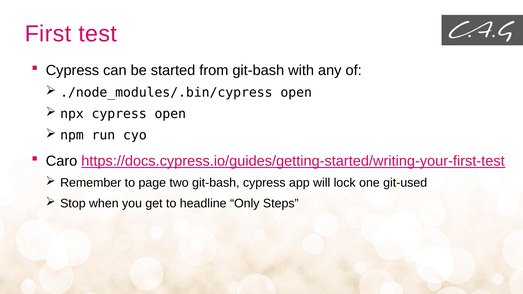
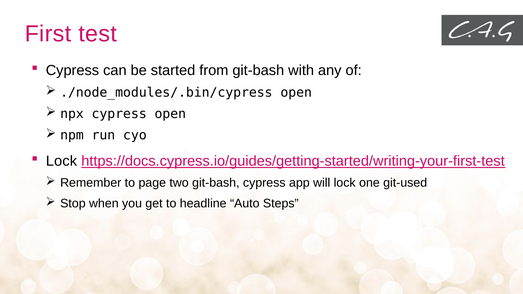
Caro: Caro -> Lock (61, 161)
Only: Only -> Auto (245, 204)
